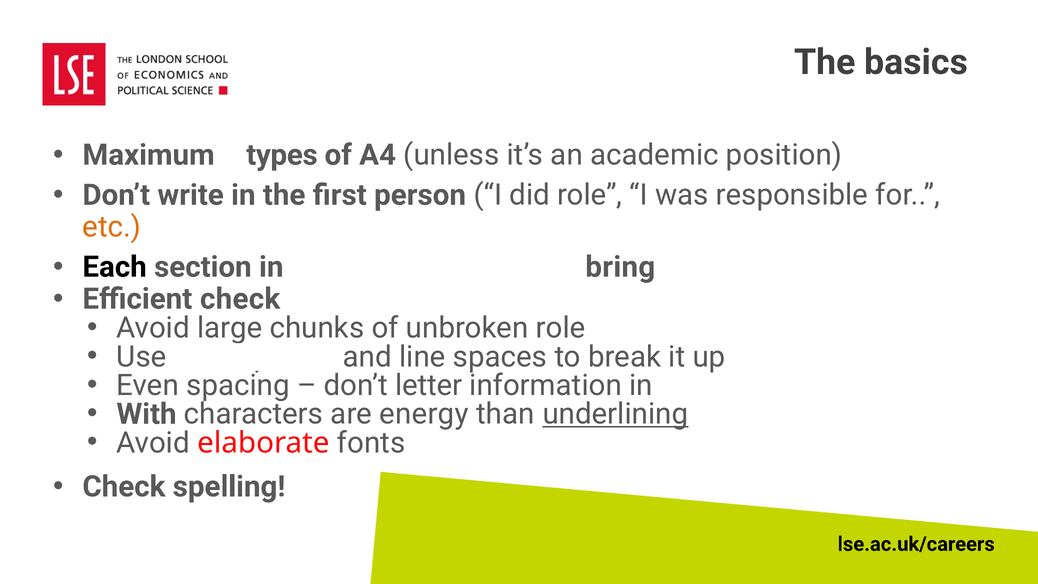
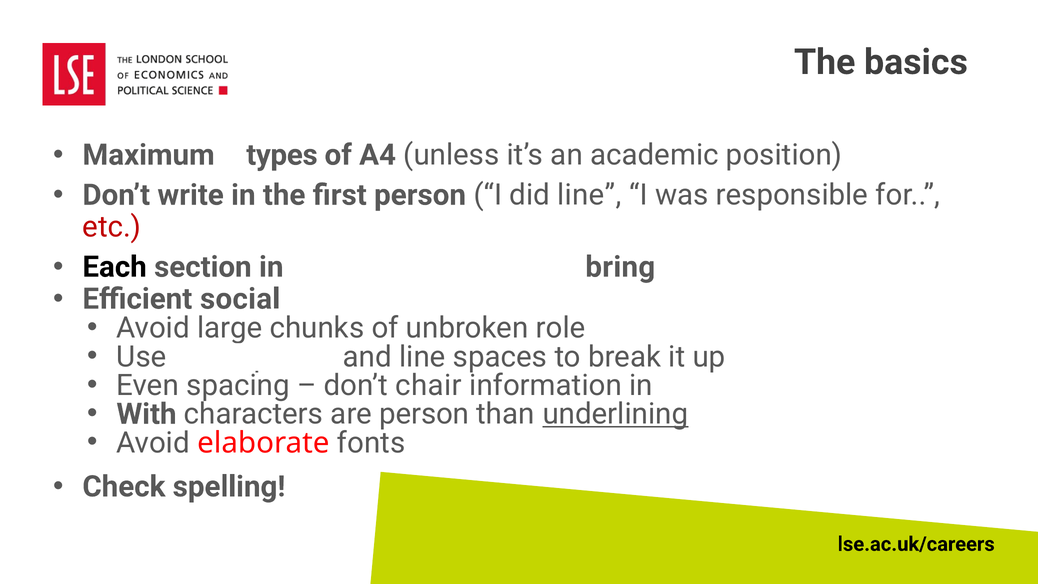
did role: role -> line (589, 195)
etc colour: orange -> red (112, 227)
Efficient check: check -> social (240, 299)
letter: letter -> chair (428, 385)
are energy: energy -> person (424, 414)
